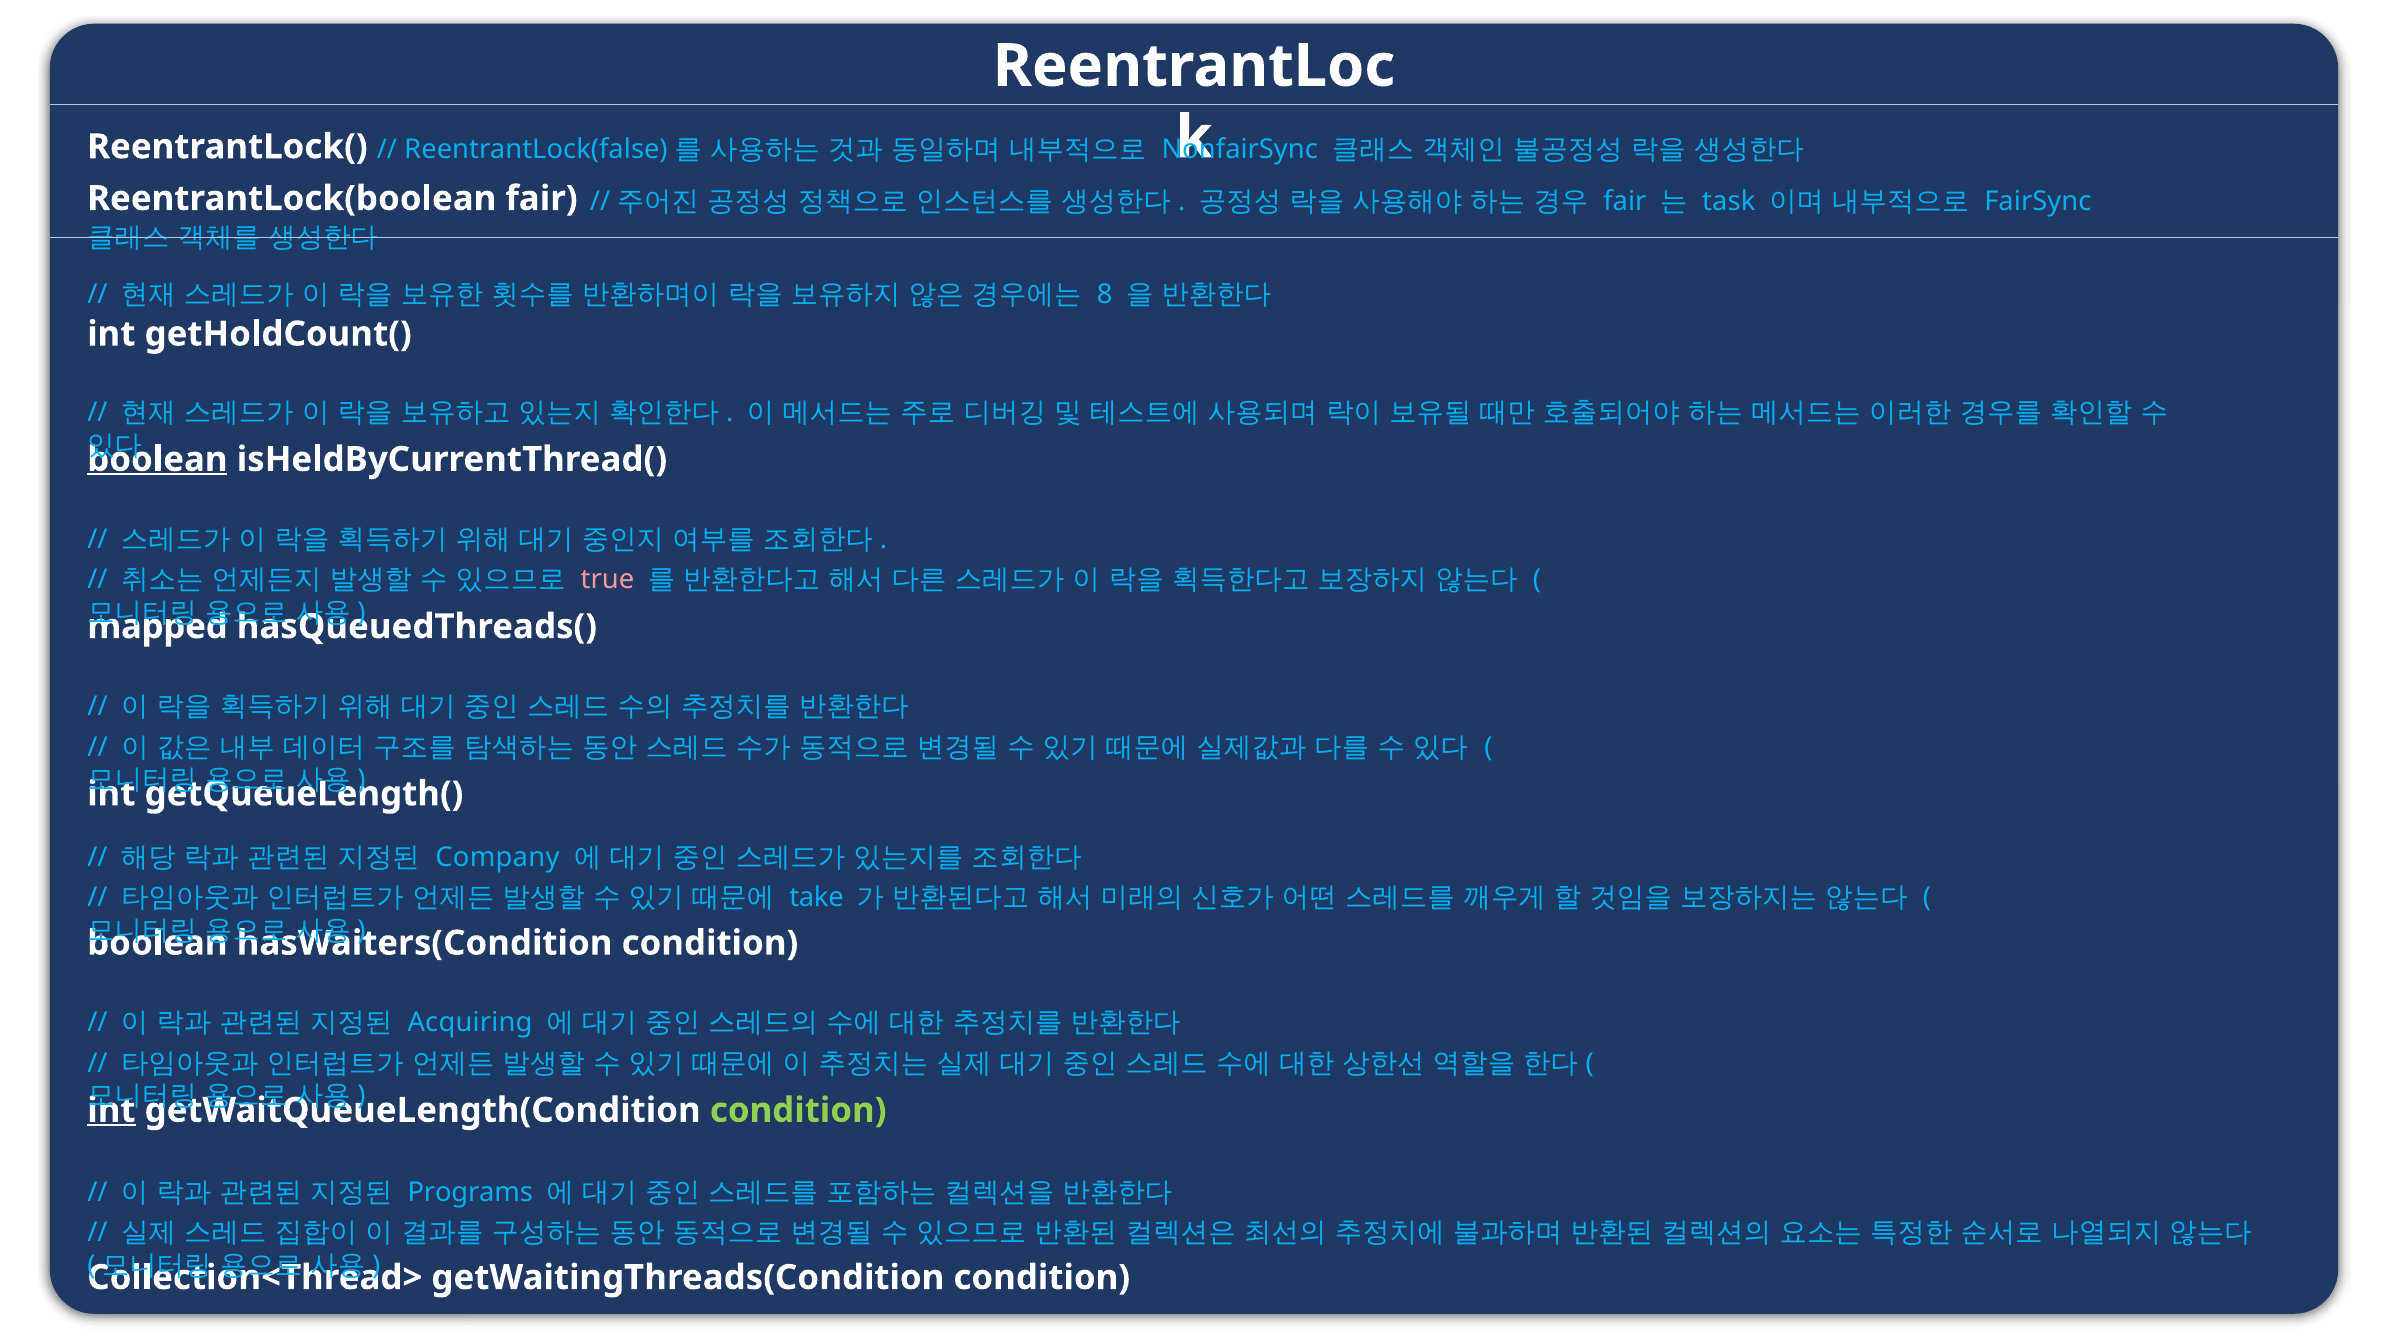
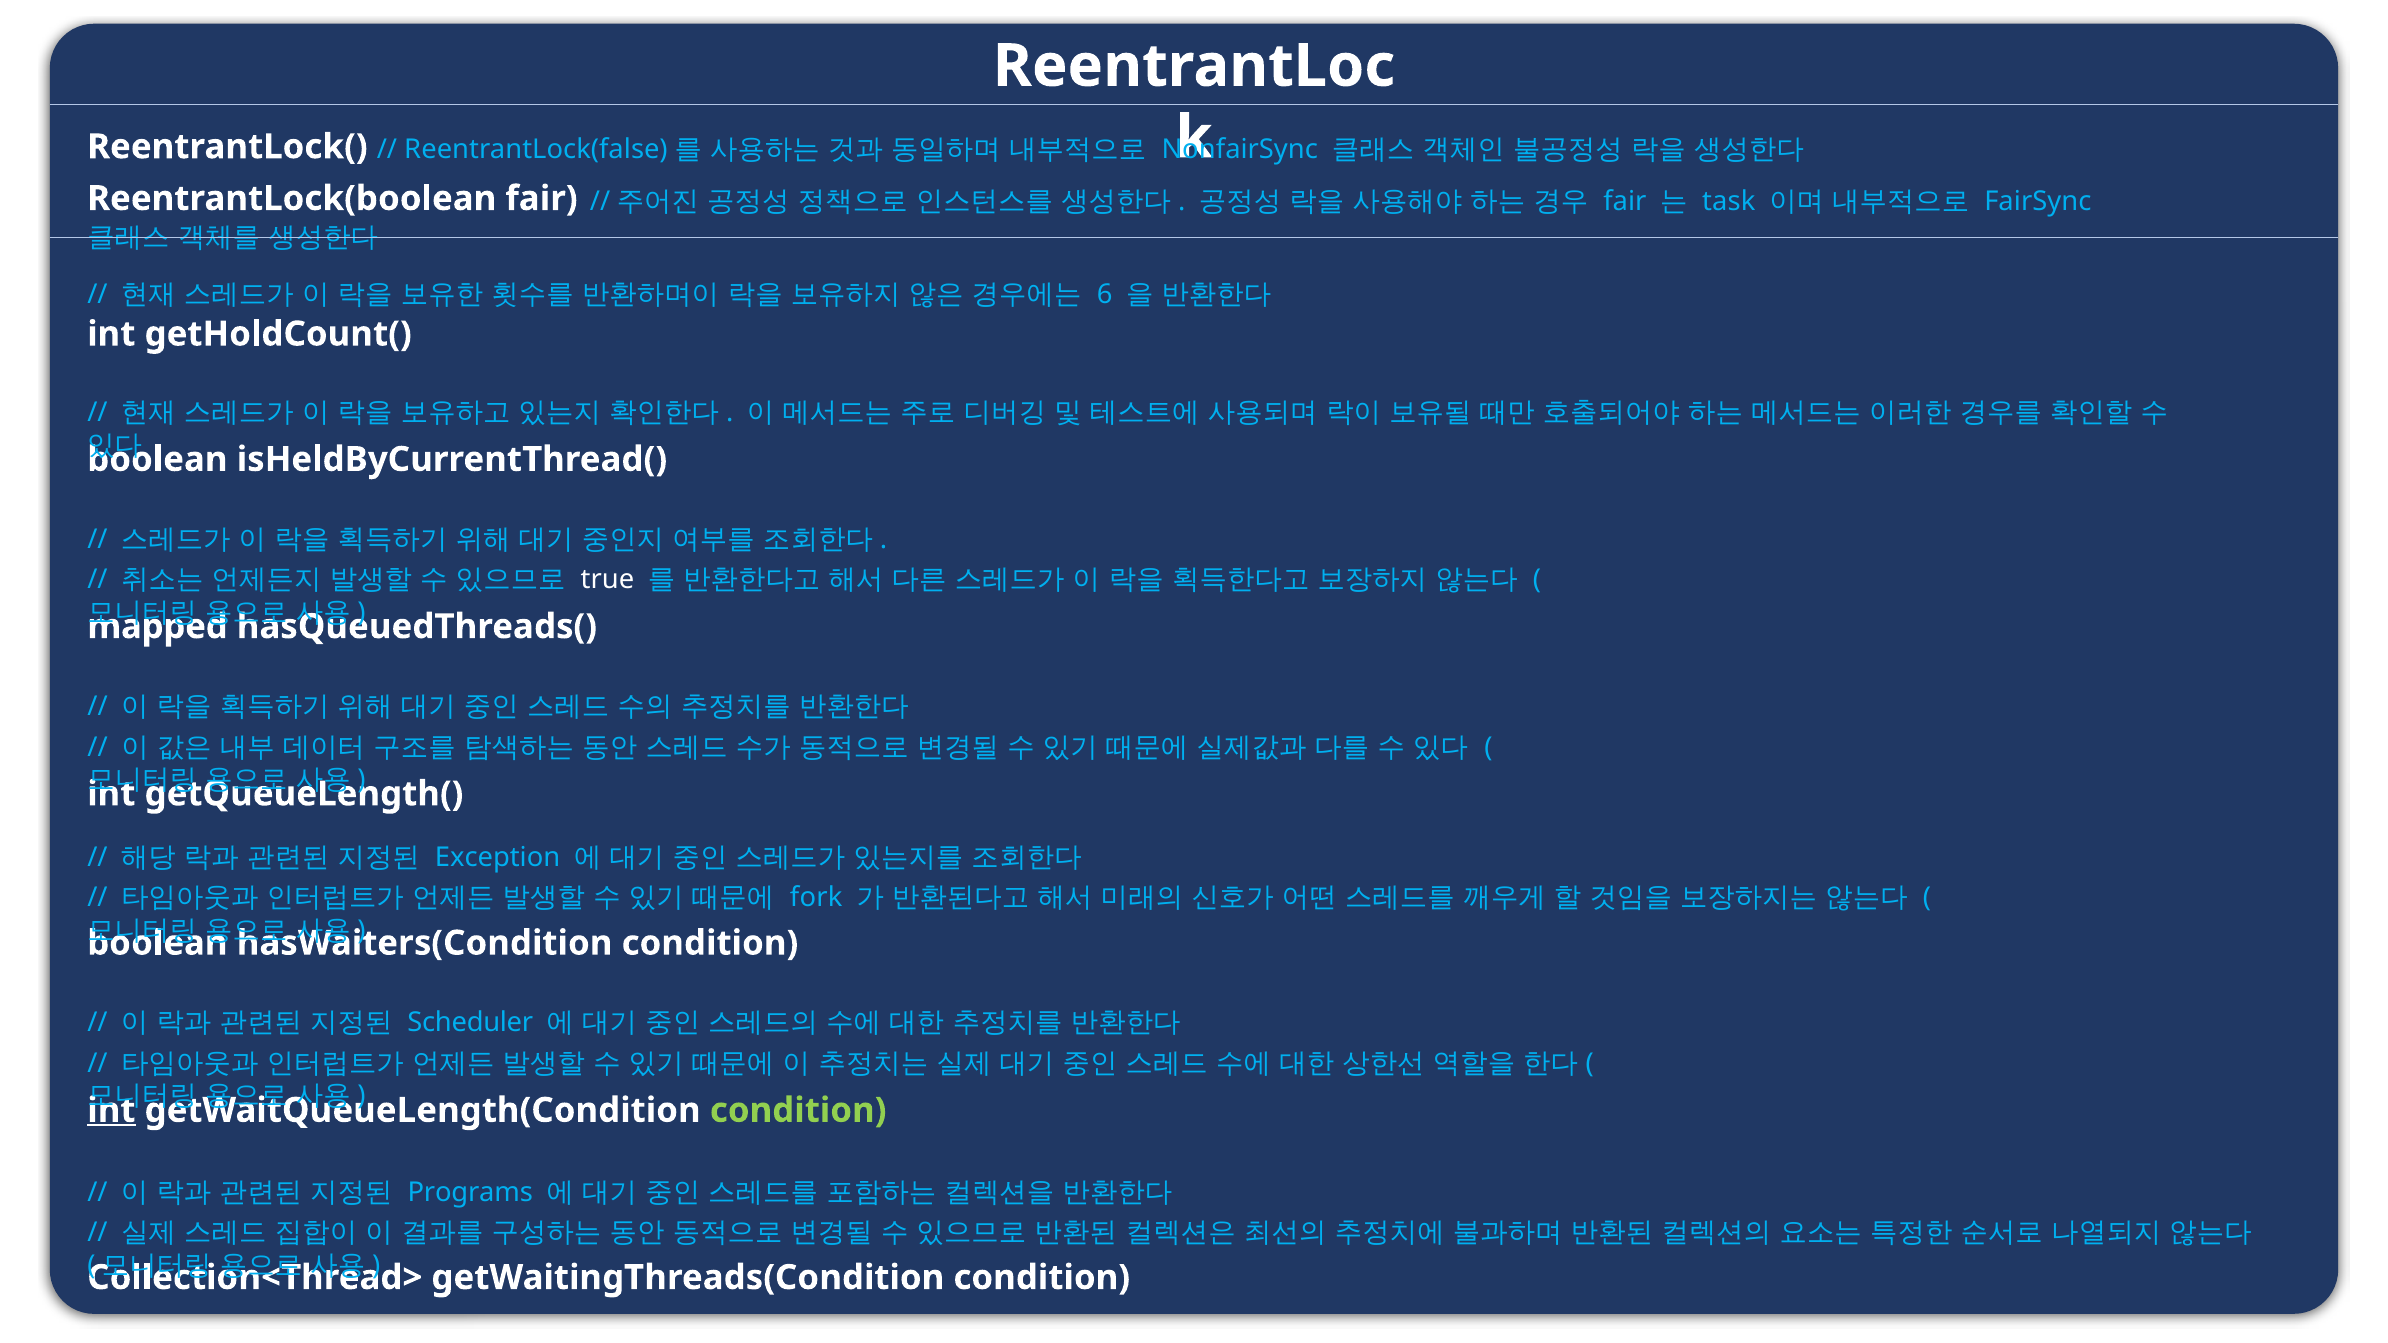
8: 8 -> 6 (1105, 295)
boolean underline: present -> none (157, 460)
true colour: pink -> white (607, 580)
Company: Company -> Exception (498, 858)
take: take -> fork (816, 898)
Acquiring: Acquiring -> Scheduler (470, 1023)
